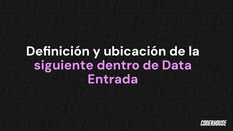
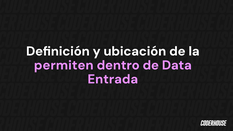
siguiente: siguiente -> permiten (64, 65)
